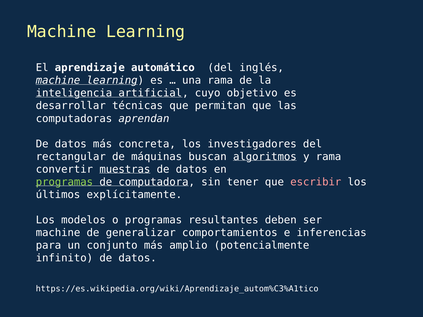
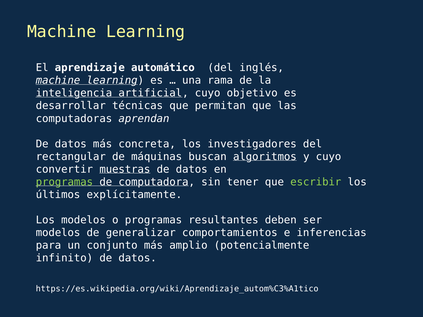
y rama: rama -> cuyo (329, 157)
escribir colour: pink -> light green (316, 182)
machine: machine -> modelos (58, 233)
